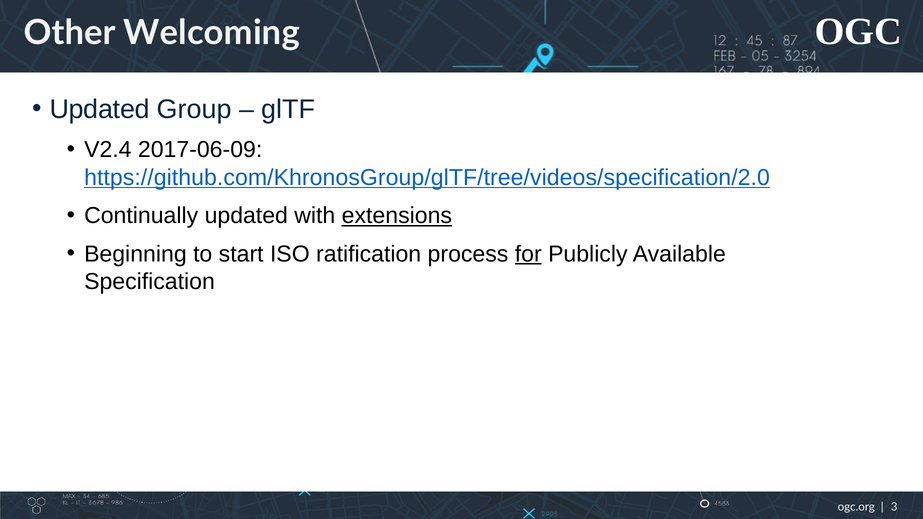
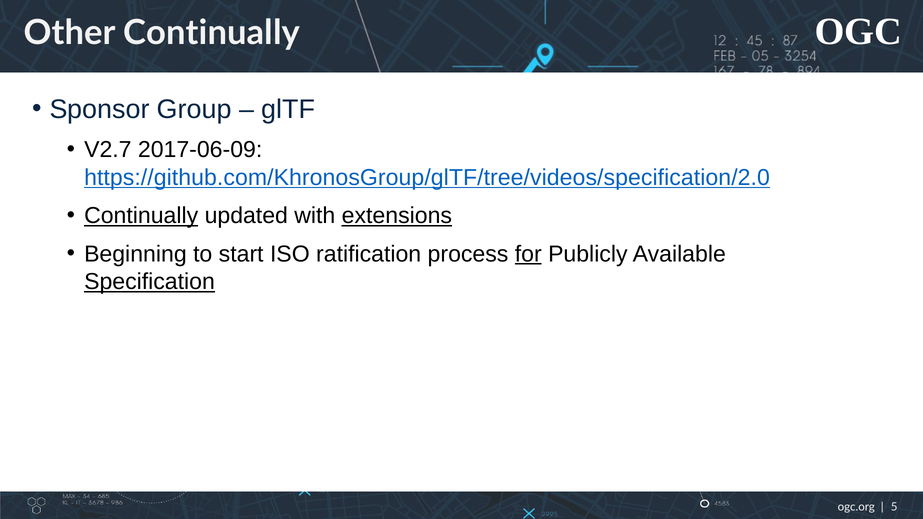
Other Welcoming: Welcoming -> Continually (212, 33)
Updated: Updated -> Sponsor (100, 110)
V2.4: V2.4 -> V2.7 (108, 150)
Continually underline: none -> present (141, 216)
Specification underline: none -> present (149, 282)
3: 3 -> 5 (894, 507)
